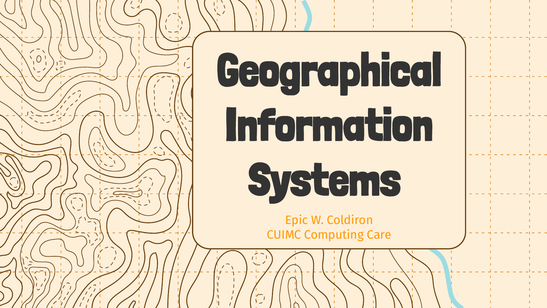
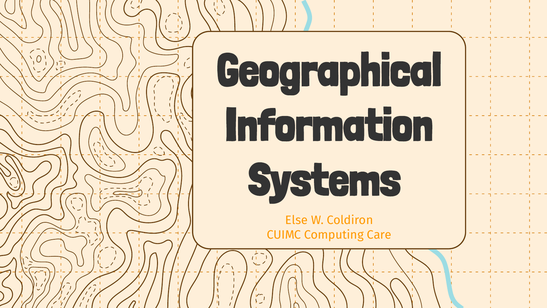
Epic: Epic -> Else (296, 220)
